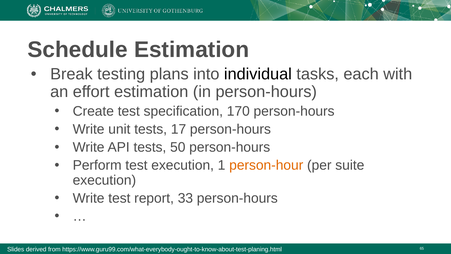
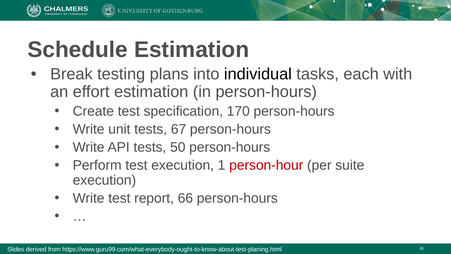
17: 17 -> 67 (179, 129)
person-hour colour: orange -> red (266, 165)
33: 33 -> 66 (185, 198)
